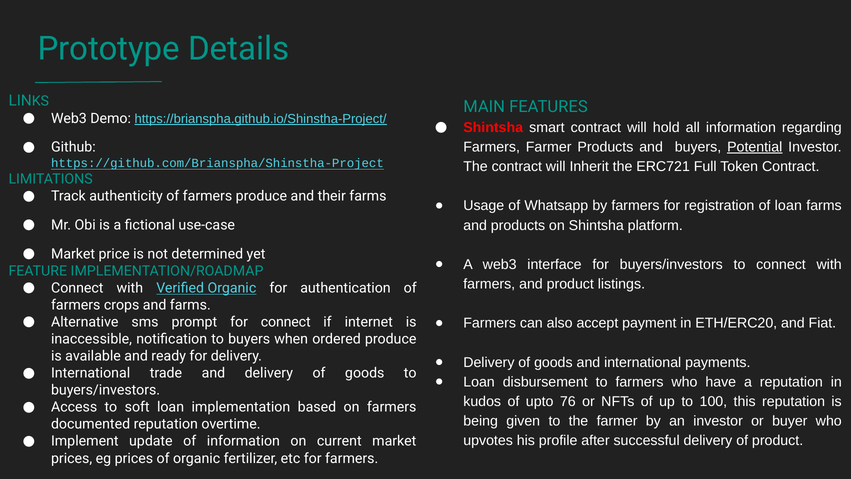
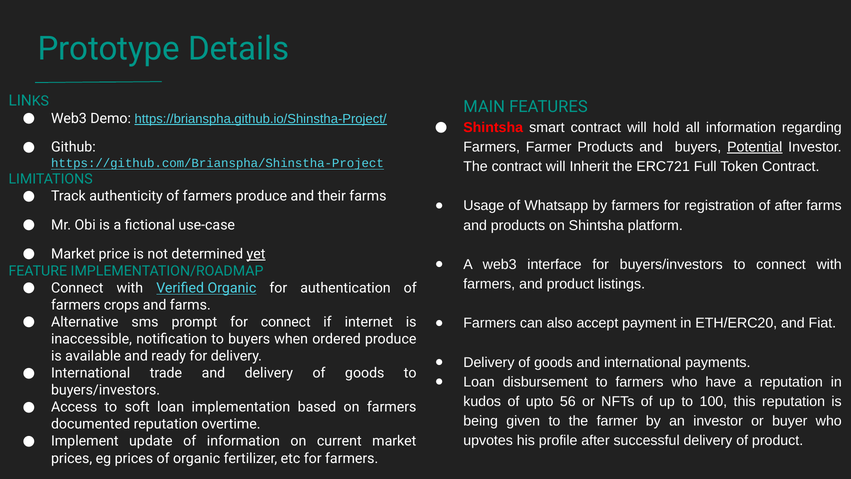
of loan: loan -> after (788, 206)
yet underline: none -> present (256, 254)
76: 76 -> 56 (568, 401)
